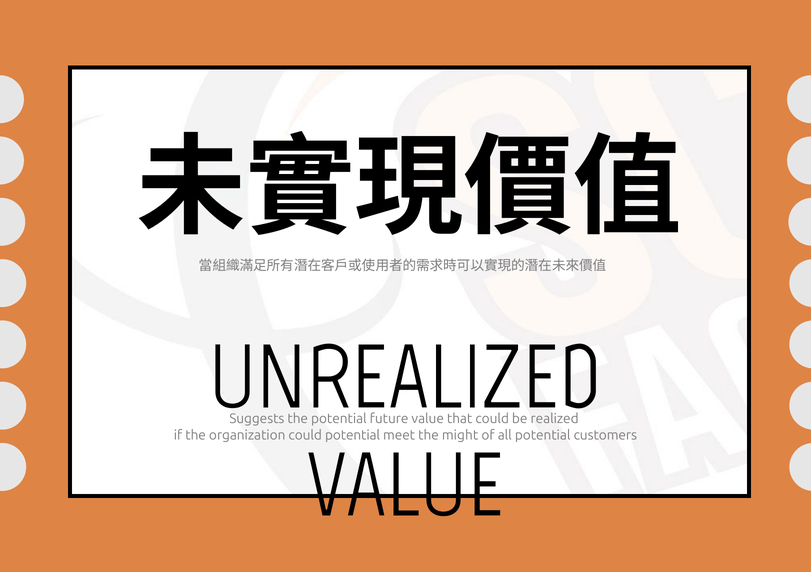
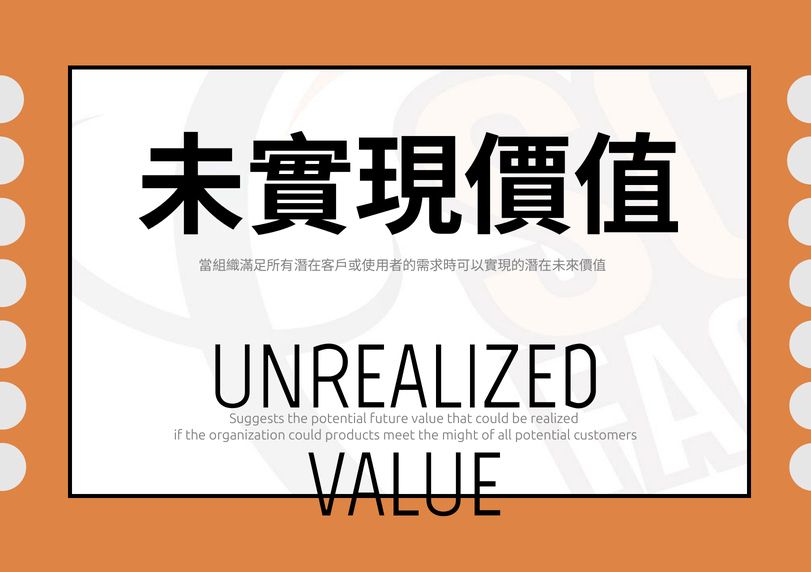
could potential: potential -> products (352, 435)
